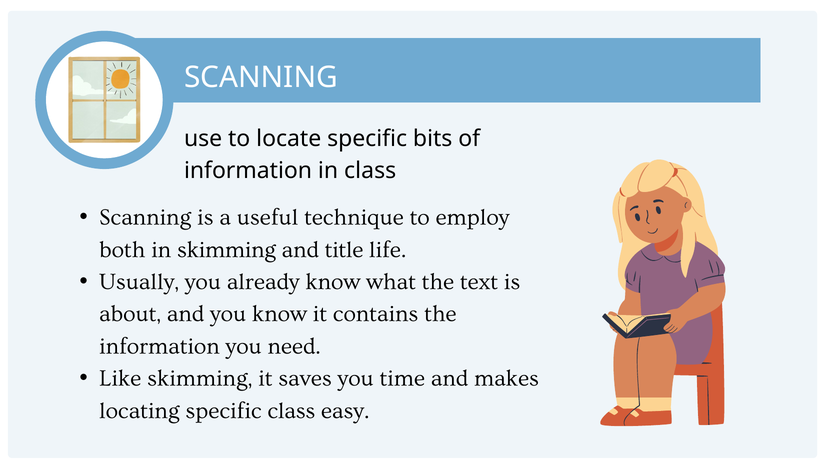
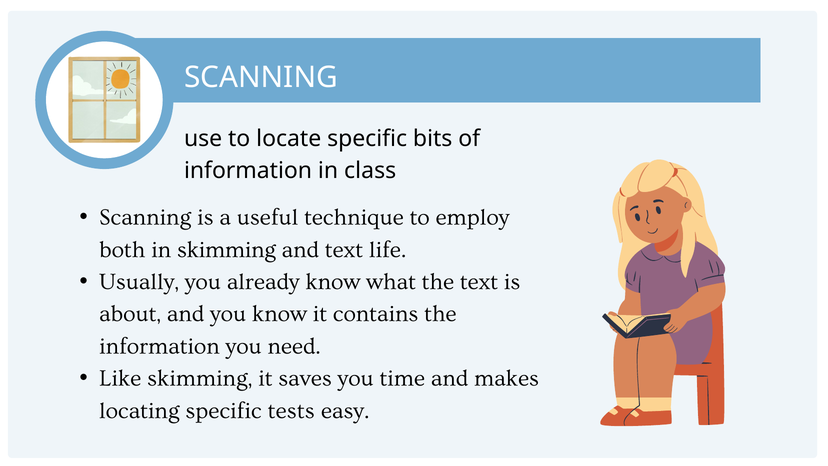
and title: title -> text (344, 249)
specific class: class -> tests (291, 410)
